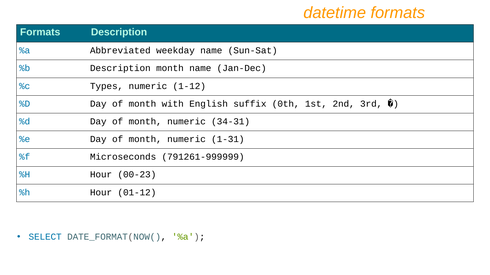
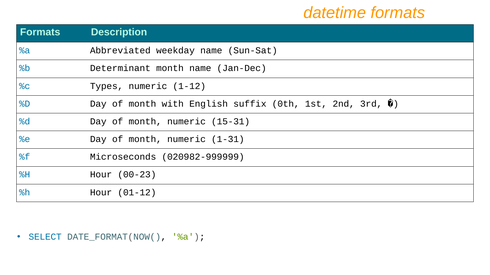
%b Description: Description -> Determinant (120, 68)
34-31: 34-31 -> 15-31 (231, 122)
791261-999999: 791261-999999 -> 020982-999999 (203, 157)
